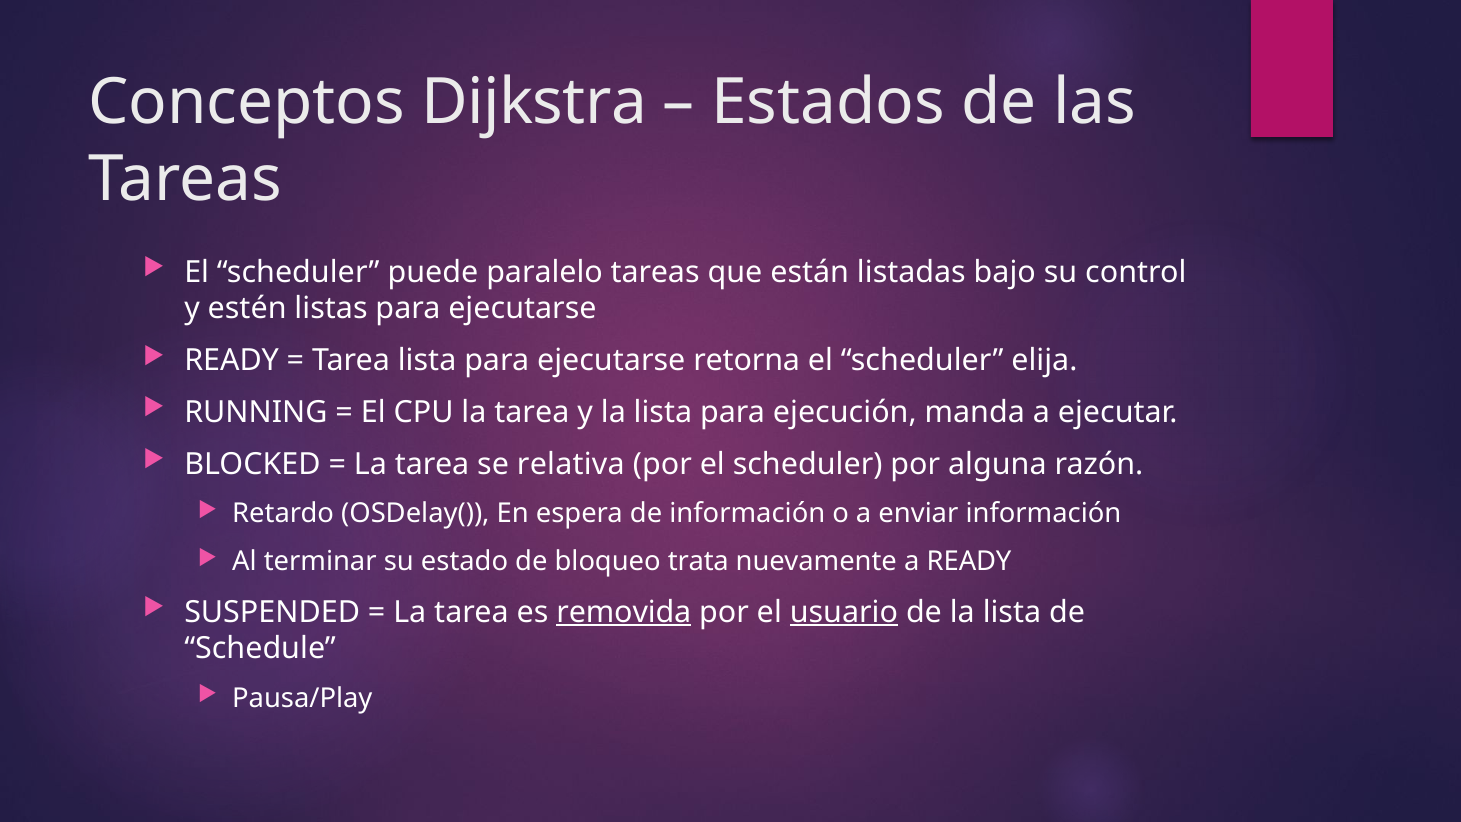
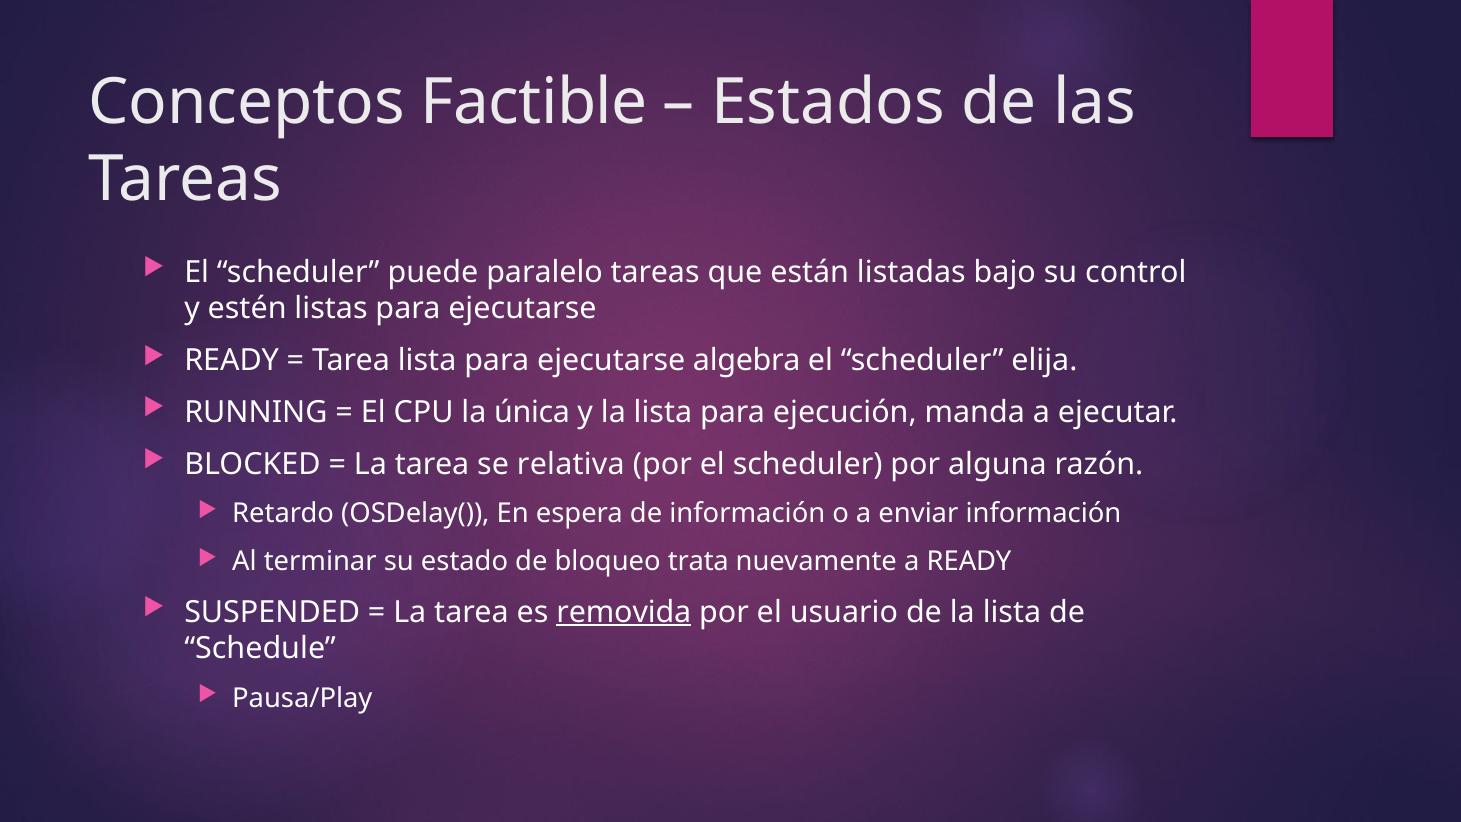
Dijkstra: Dijkstra -> Factible (534, 103)
retorna: retorna -> algebra (747, 360)
CPU la tarea: tarea -> única (532, 412)
usuario underline: present -> none (844, 612)
